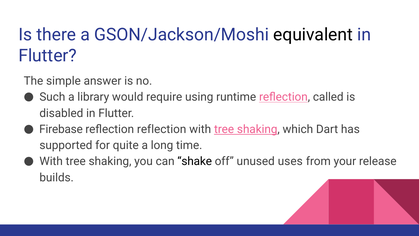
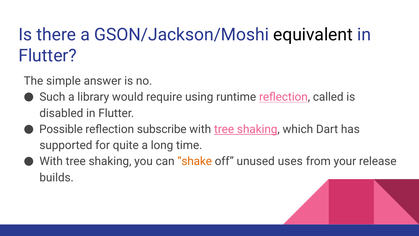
Firebase: Firebase -> Possible (61, 129)
reflection reflection: reflection -> subscribe (162, 129)
shake colour: black -> orange (195, 161)
